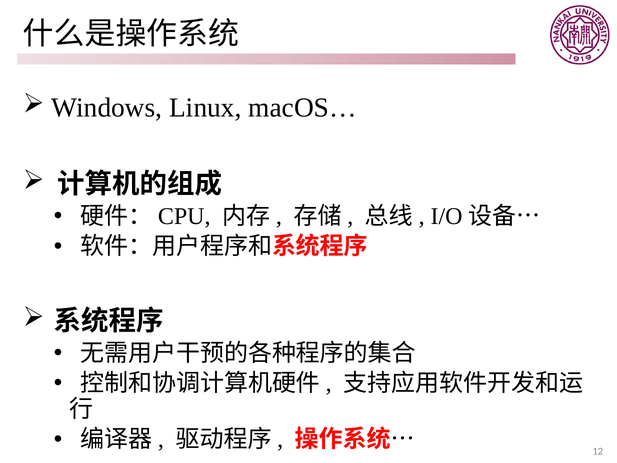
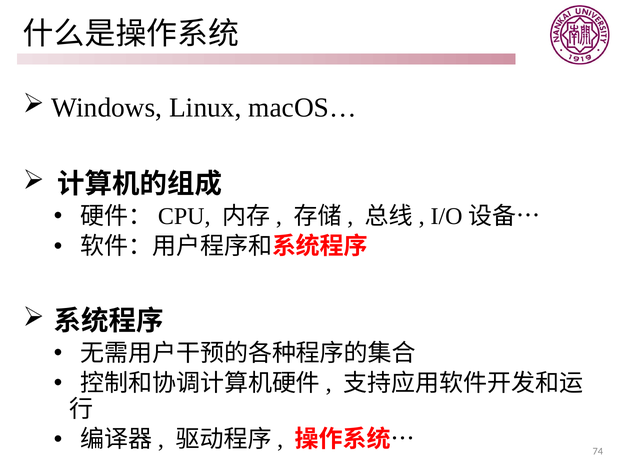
12: 12 -> 74 (598, 451)
